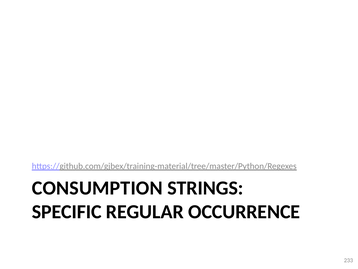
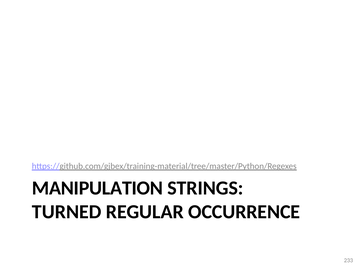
CONSUMPTION: CONSUMPTION -> MANIPULATION (97, 188)
SPECIFIC: SPECIFIC -> TURNED (67, 212)
